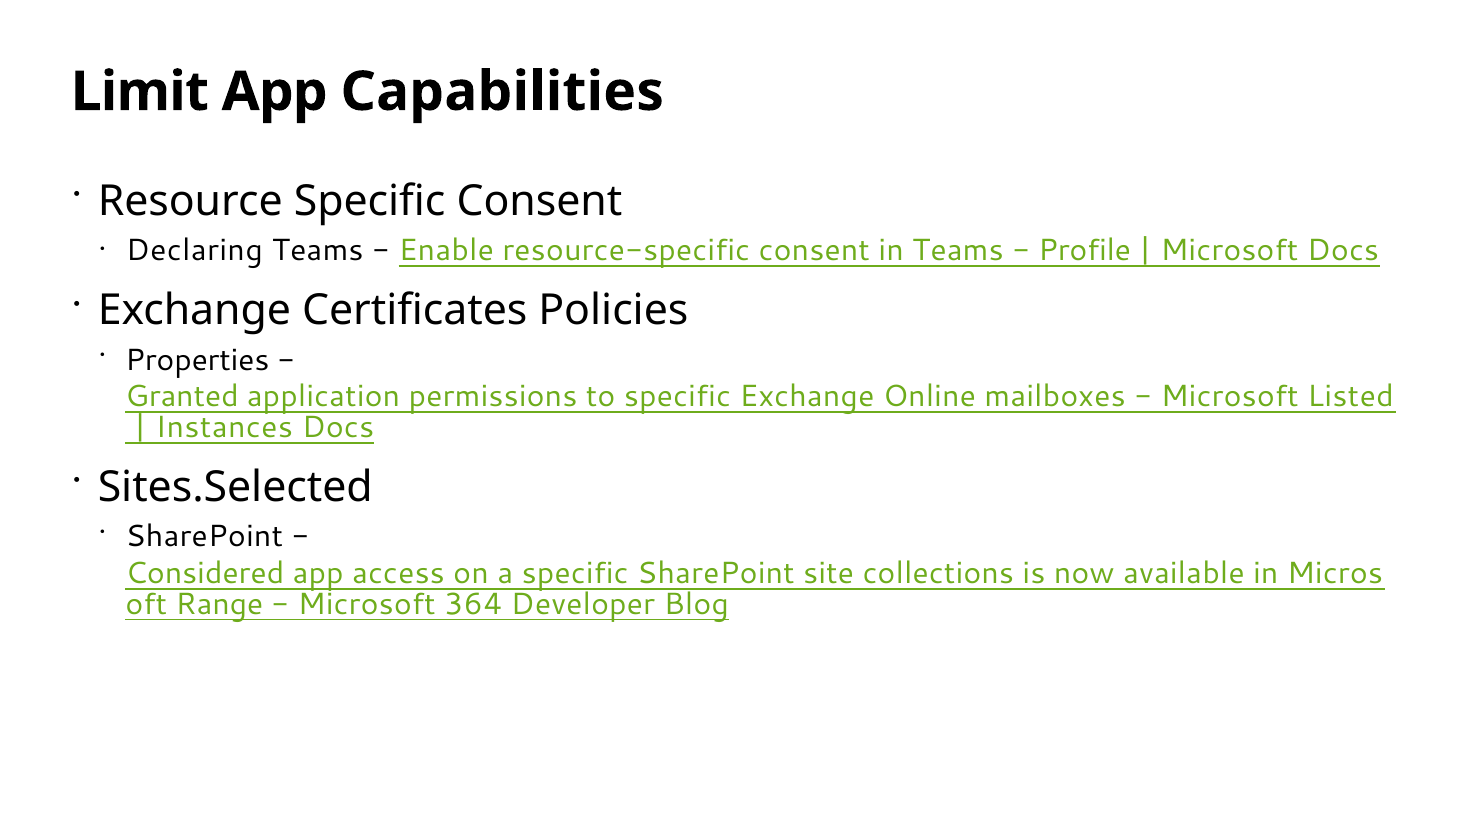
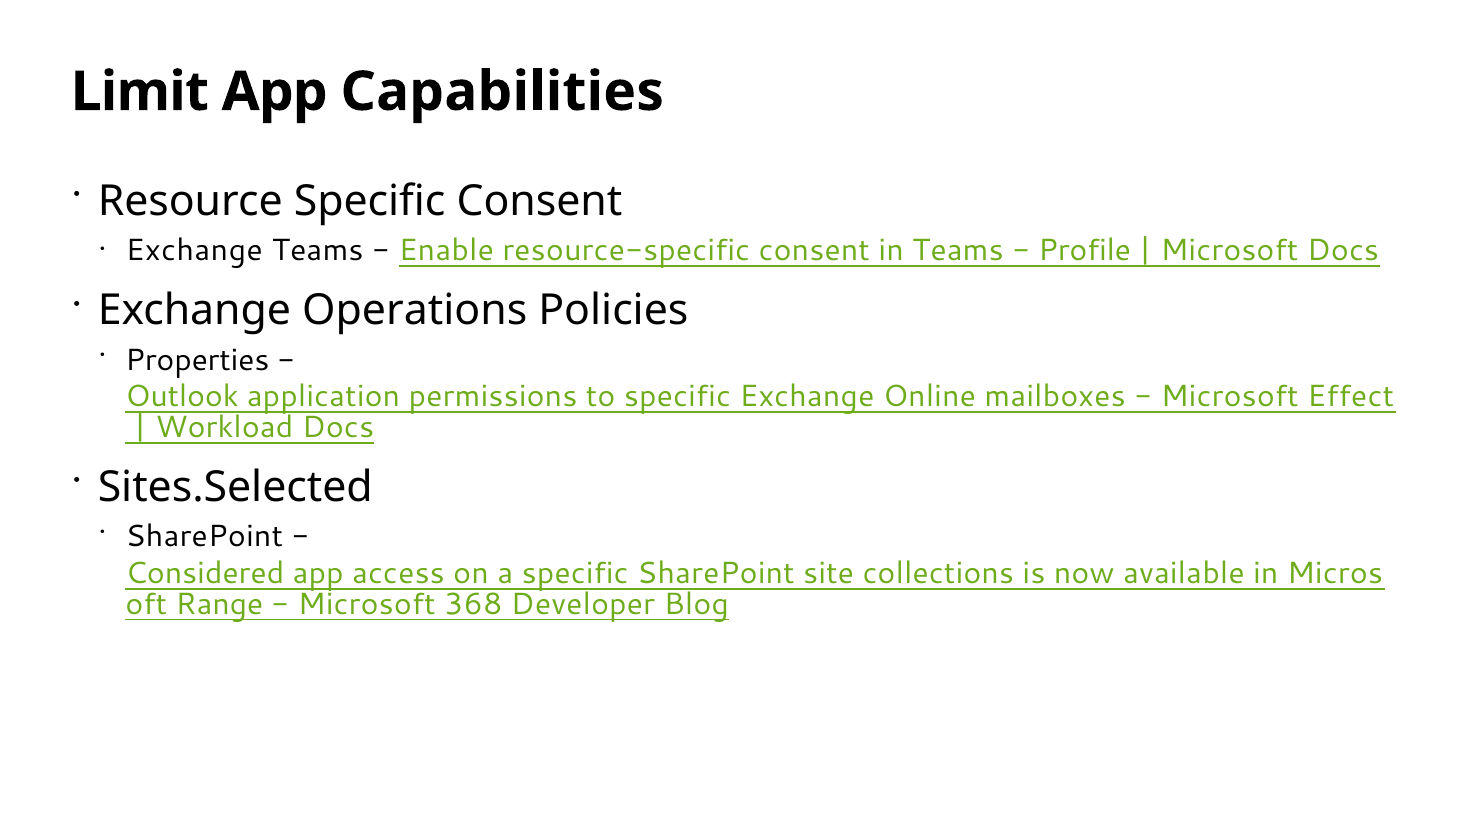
Declaring: Declaring -> Exchange (194, 251)
Certificates: Certificates -> Operations (415, 311)
Granted: Granted -> Outlook (182, 397)
Listed: Listed -> Effect (1351, 397)
Instances: Instances -> Workload (224, 428)
364: 364 -> 368 (473, 605)
